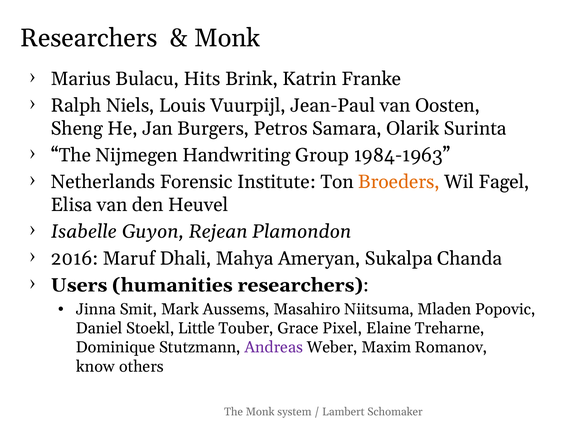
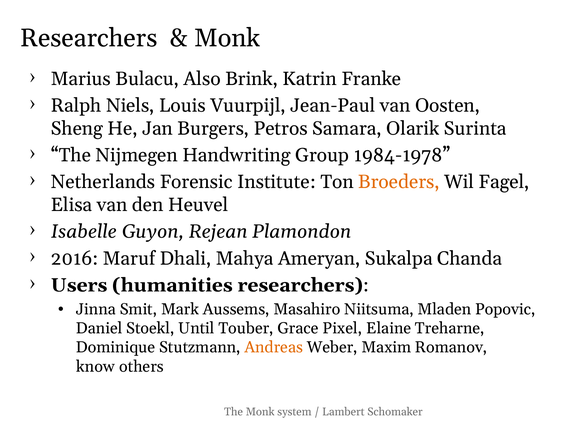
Hits: Hits -> Also (202, 79)
1984-1963: 1984-1963 -> 1984-1978 (402, 155)
Little: Little -> Until (196, 329)
Andreas colour: purple -> orange (274, 348)
